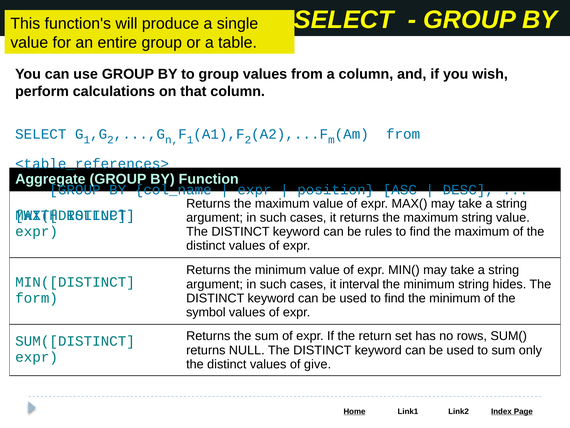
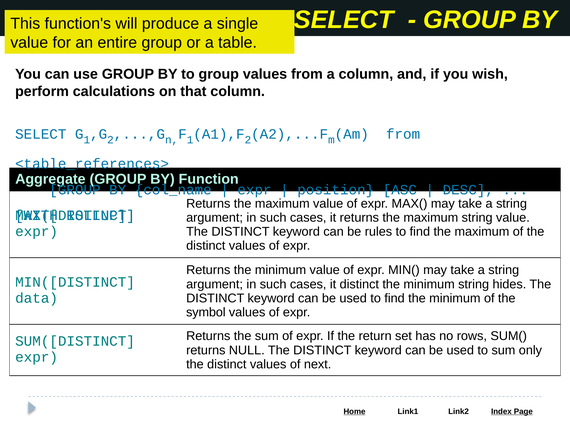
it interval: interval -> distinct (359, 284)
form: form -> data (37, 298)
give: give -> next (318, 364)
